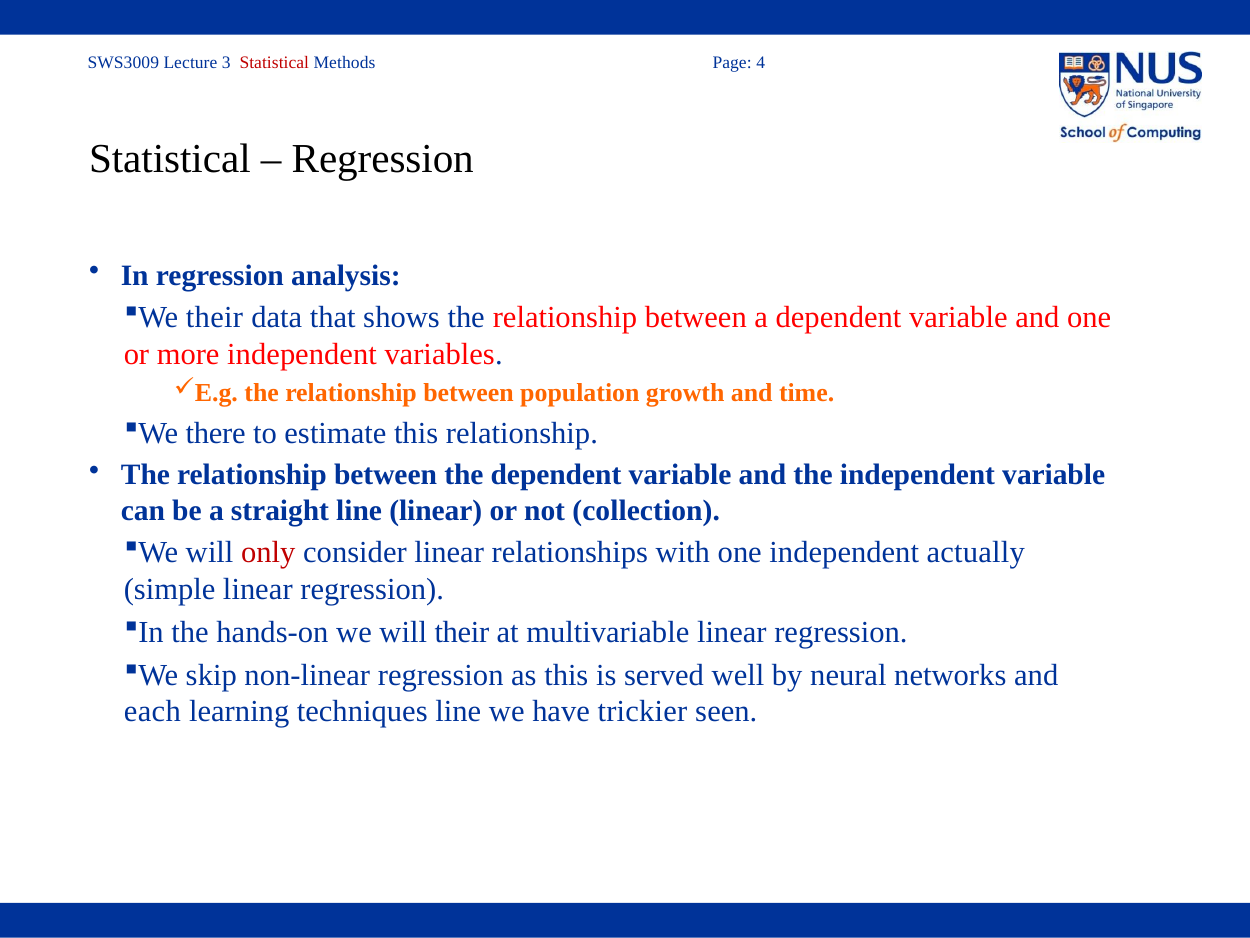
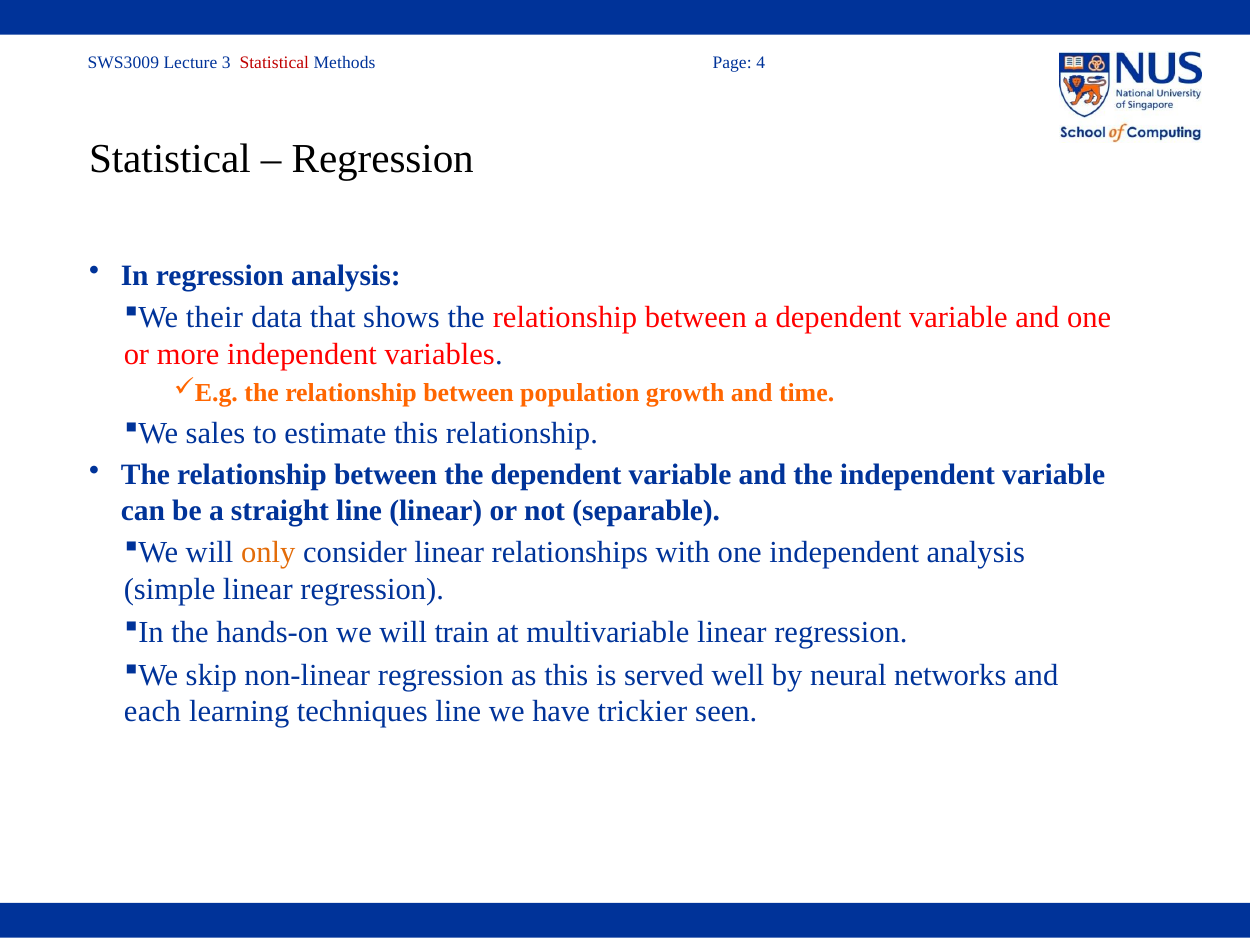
there: there -> sales (215, 433)
collection: collection -> separable (646, 510)
only colour: red -> orange (268, 553)
independent actually: actually -> analysis (976, 553)
will their: their -> train (462, 632)
